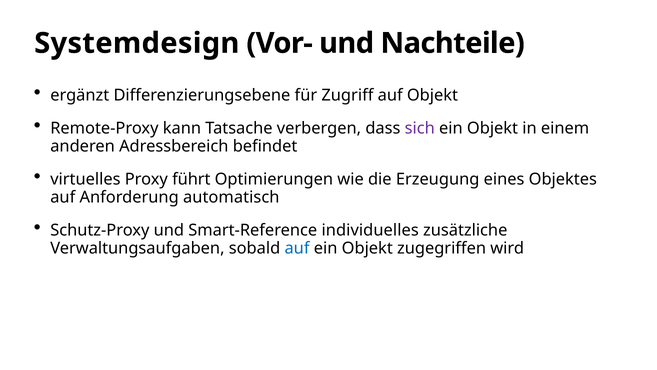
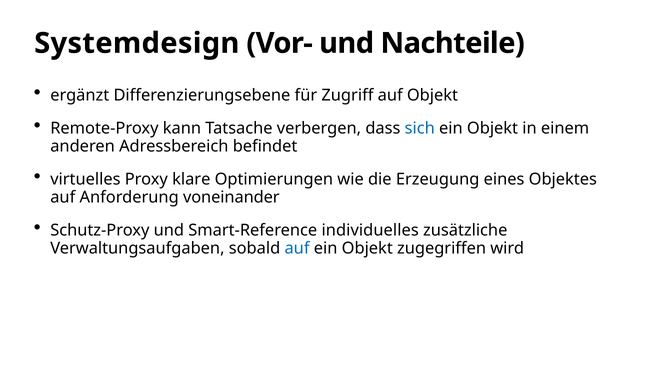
sich colour: purple -> blue (420, 128)
führt: führt -> klare (191, 179)
automatisch: automatisch -> voneinander (231, 197)
